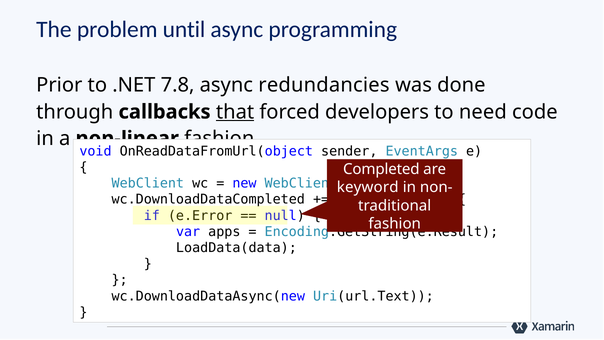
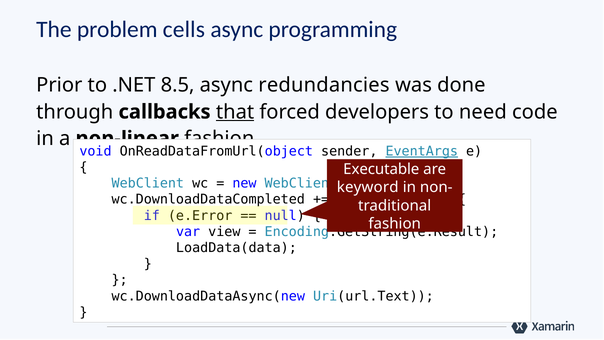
until: until -> cells (184, 30)
7.8: 7.8 -> 8.5 (178, 85)
EventArgs underline: none -> present (422, 151)
Completed: Completed -> Executable (381, 169)
apps: apps -> view (224, 232)
